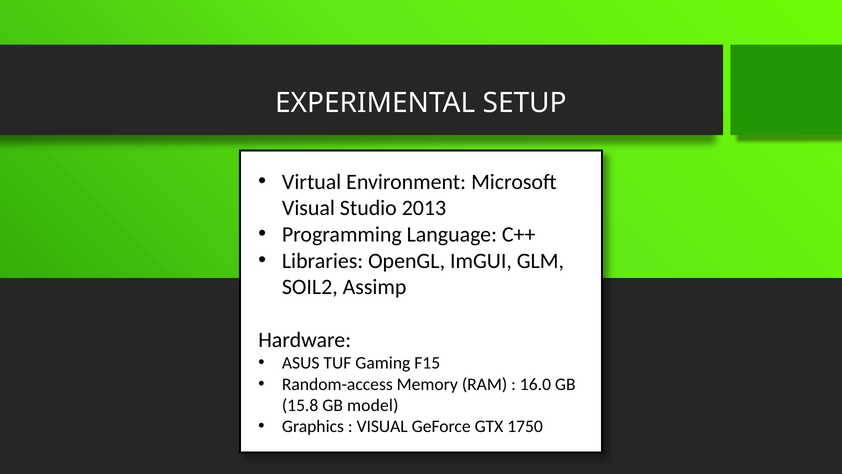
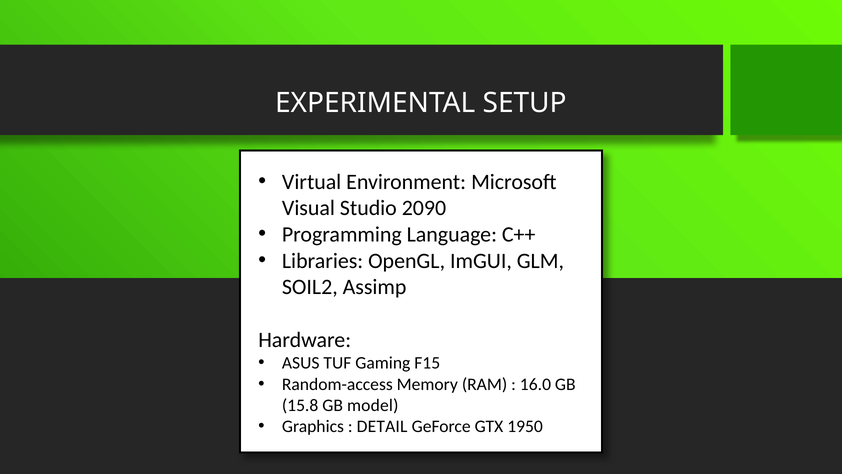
2013: 2013 -> 2090 (424, 208)
VISUAL: VISUAL -> DETAIL (382, 426)
1750: 1750 -> 1950 (525, 426)
